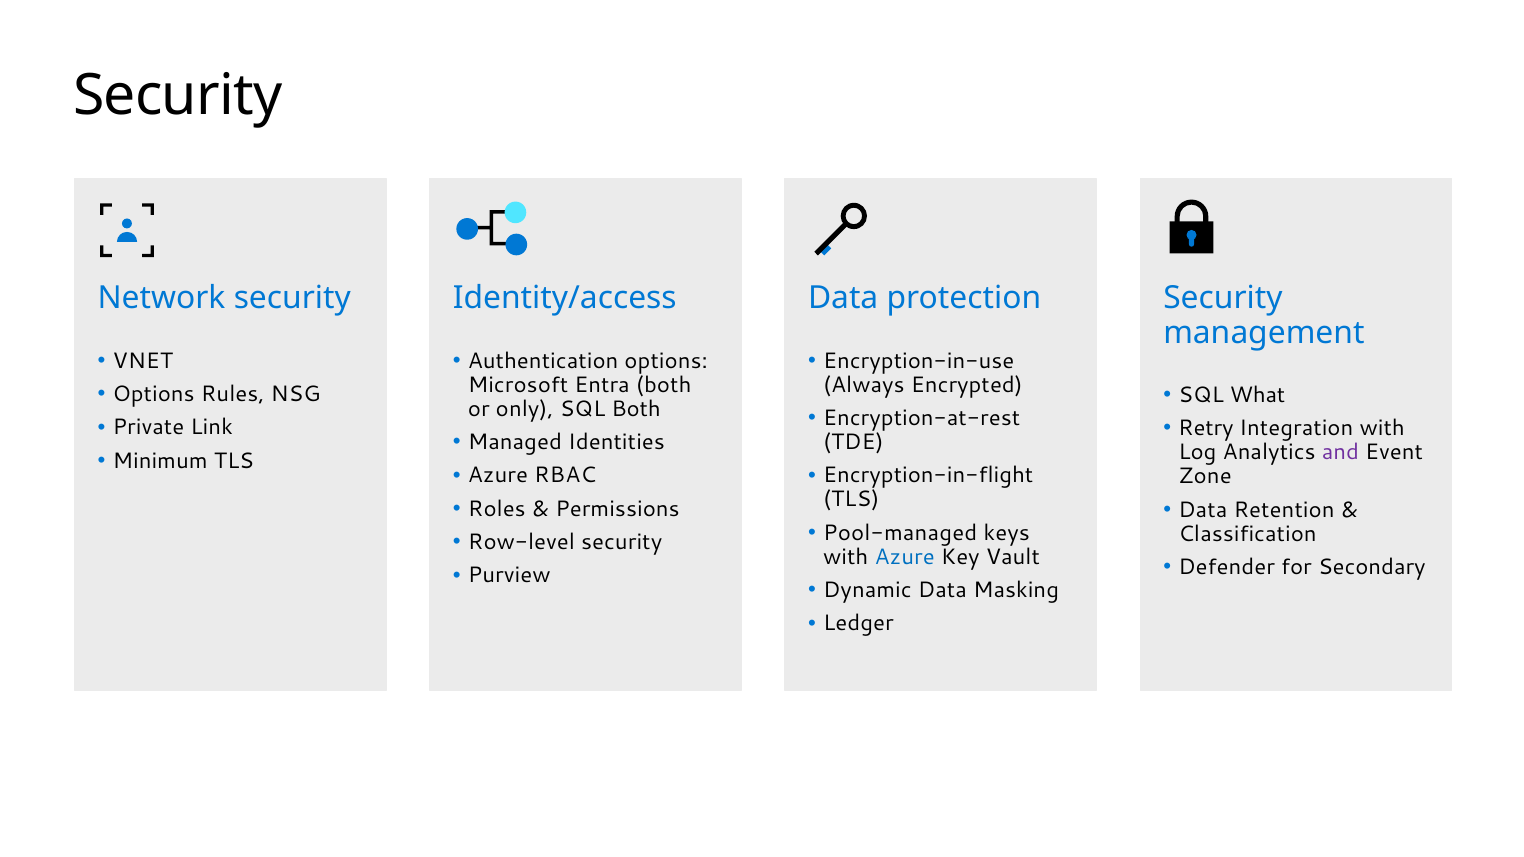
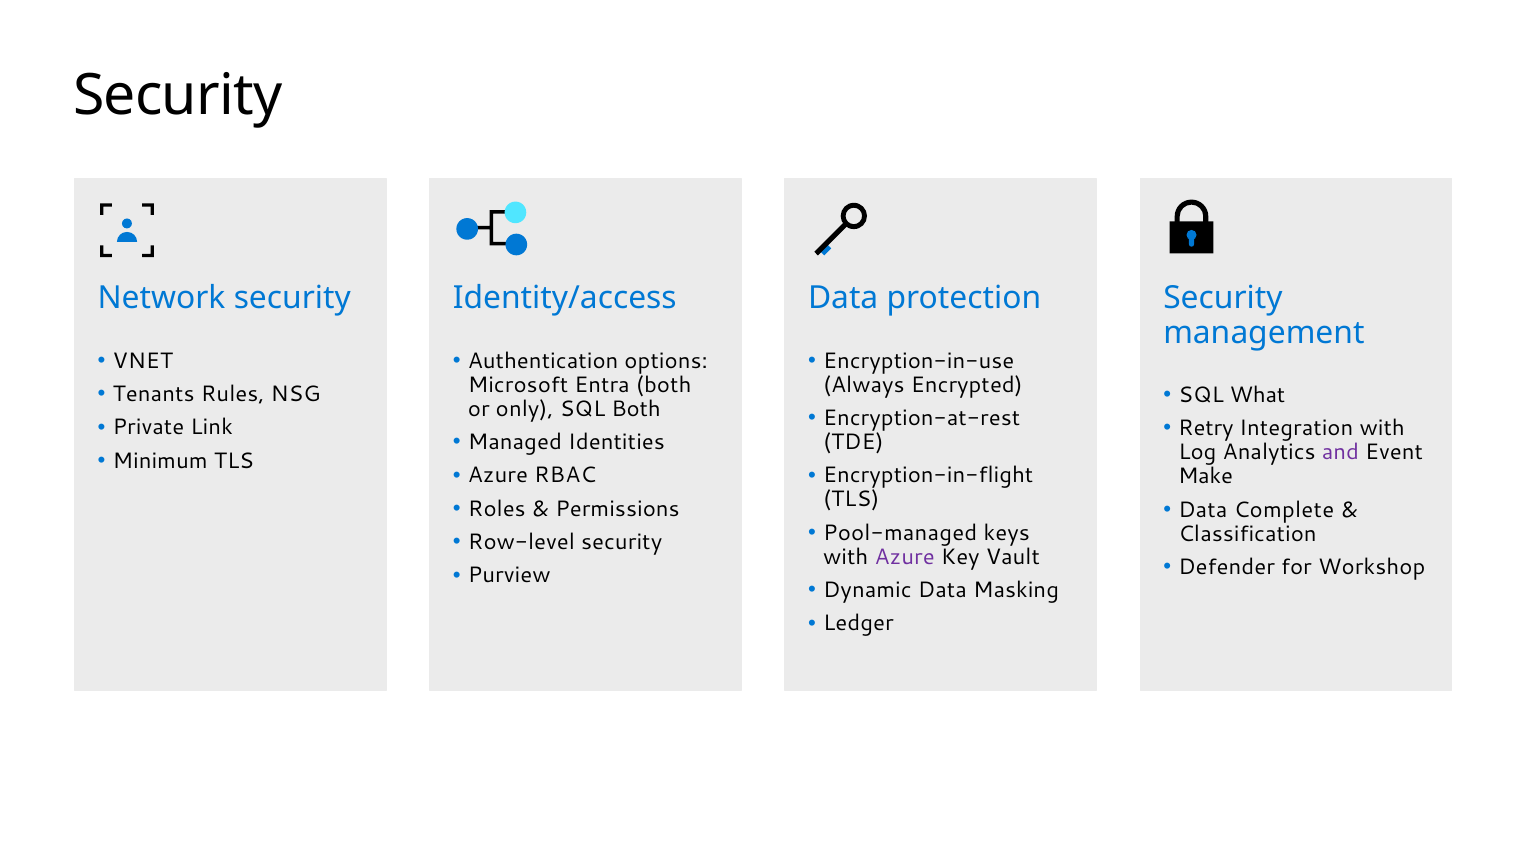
Options: Options -> Tenants (154, 394)
Zone: Zone -> Make (1206, 477)
Retention: Retention -> Complete (1284, 510)
Azure colour: blue -> purple (905, 557)
Secondary: Secondary -> Workshop (1372, 567)
